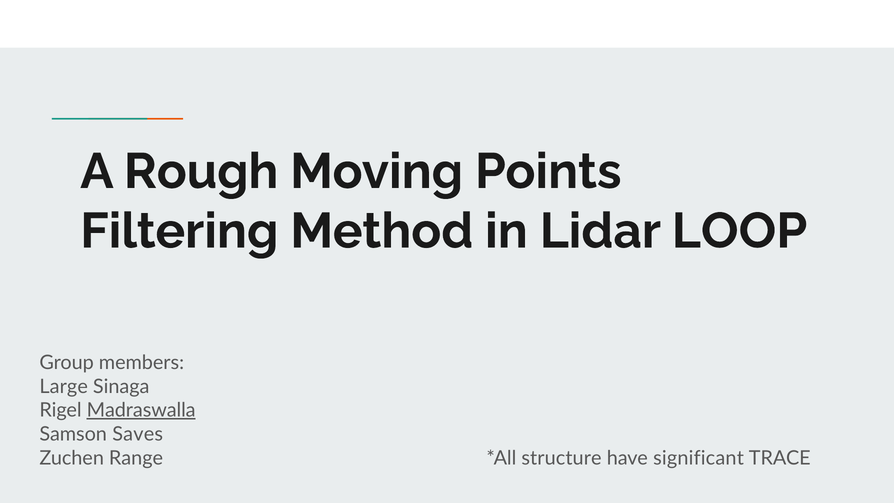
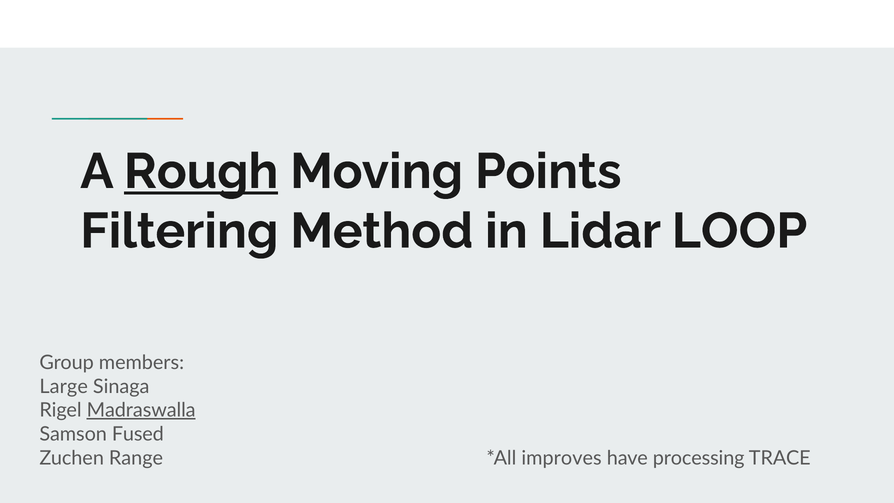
Rough underline: none -> present (201, 171)
Saves: Saves -> Fused (138, 434)
structure: structure -> improves (562, 458)
significant: significant -> processing (699, 458)
